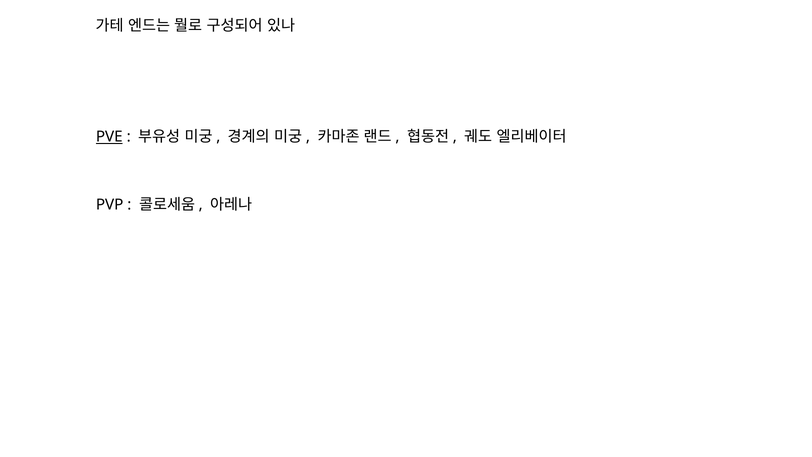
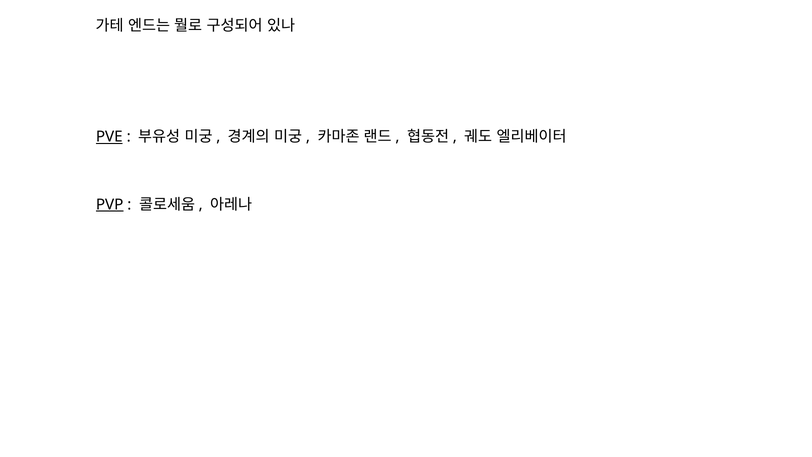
PVP underline: none -> present (110, 204)
